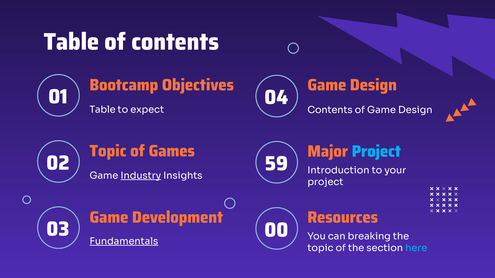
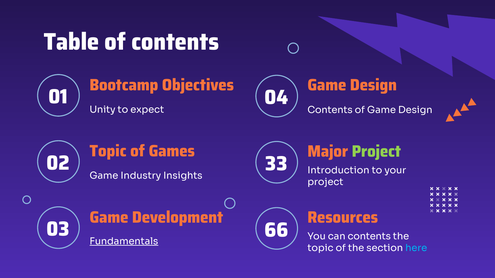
Table: Table -> Unity (102, 110)
Project colour: light blue -> light green (376, 151)
59: 59 -> 33 (276, 164)
Industry underline: present -> none (141, 176)
00: 00 -> 66 (276, 231)
can breaking: breaking -> contents (369, 237)
